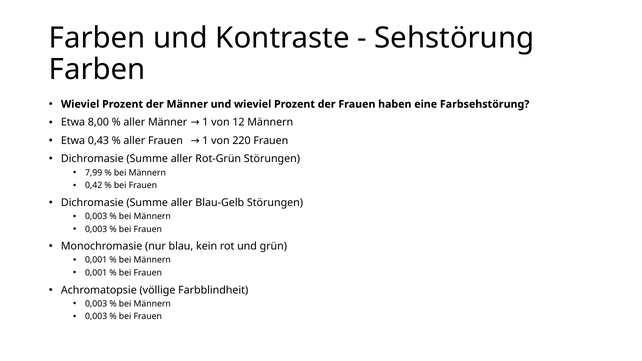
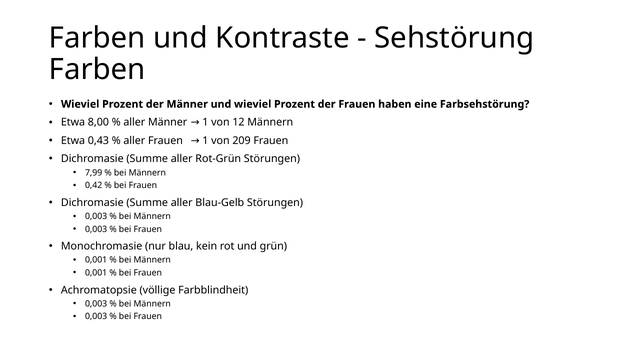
220: 220 -> 209 (242, 141)
